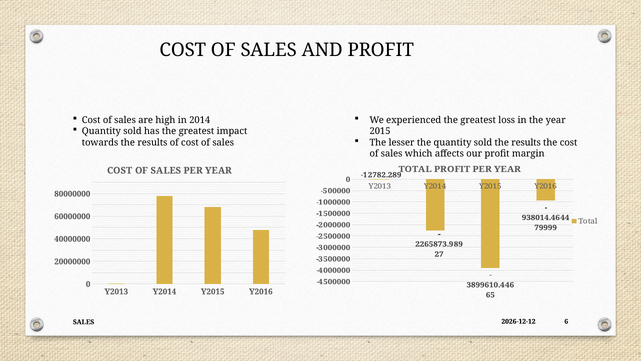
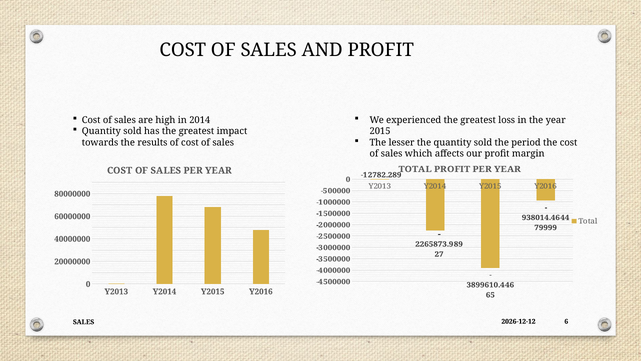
sold the results: results -> period (526, 142)
